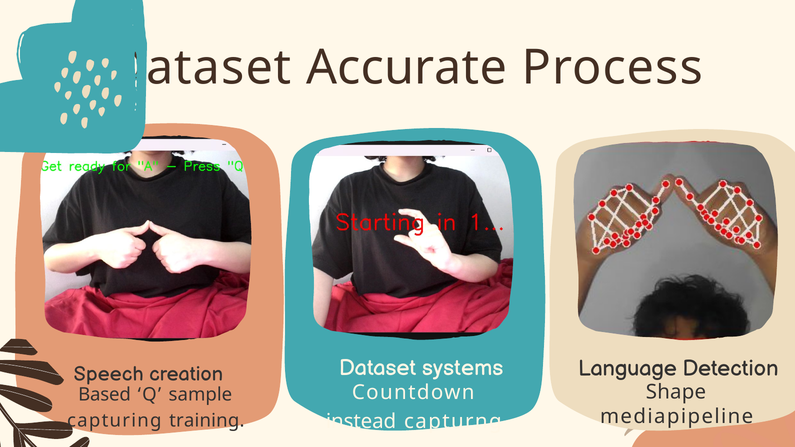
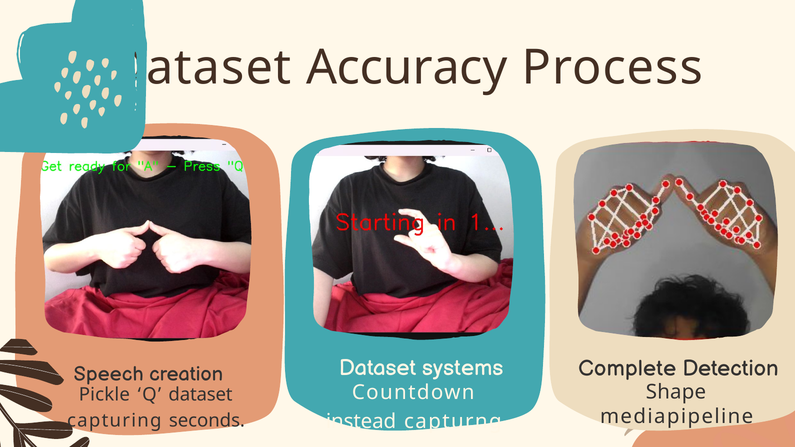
Accurate: Accurate -> Accuracy (407, 68)
Language: Language -> Complete (627, 369)
Based: Based -> Pickle (104, 395)
Q sample: sample -> dataset (201, 395)
training: training -> seconds (207, 421)
